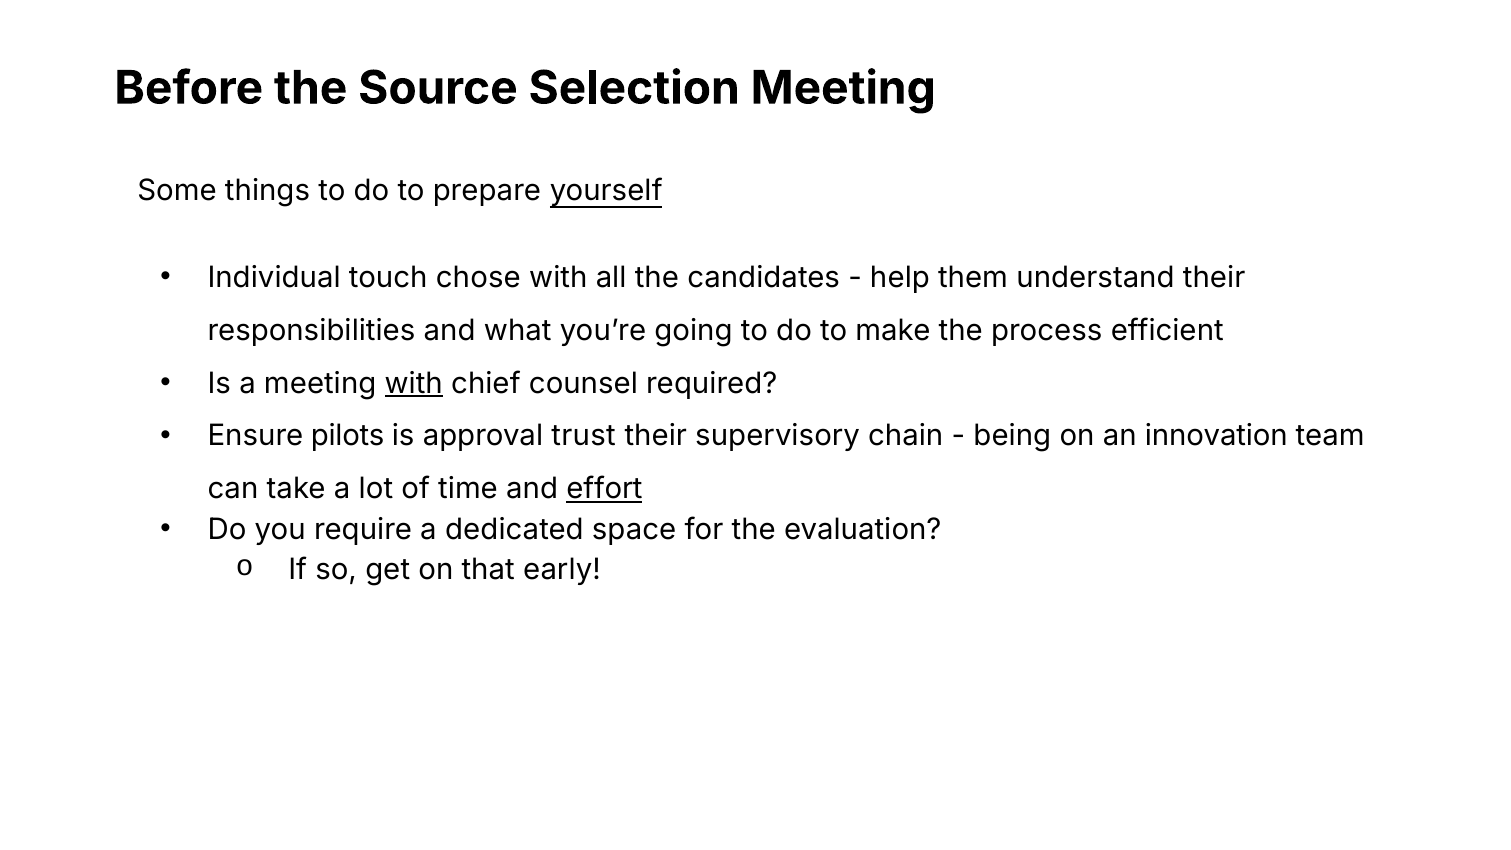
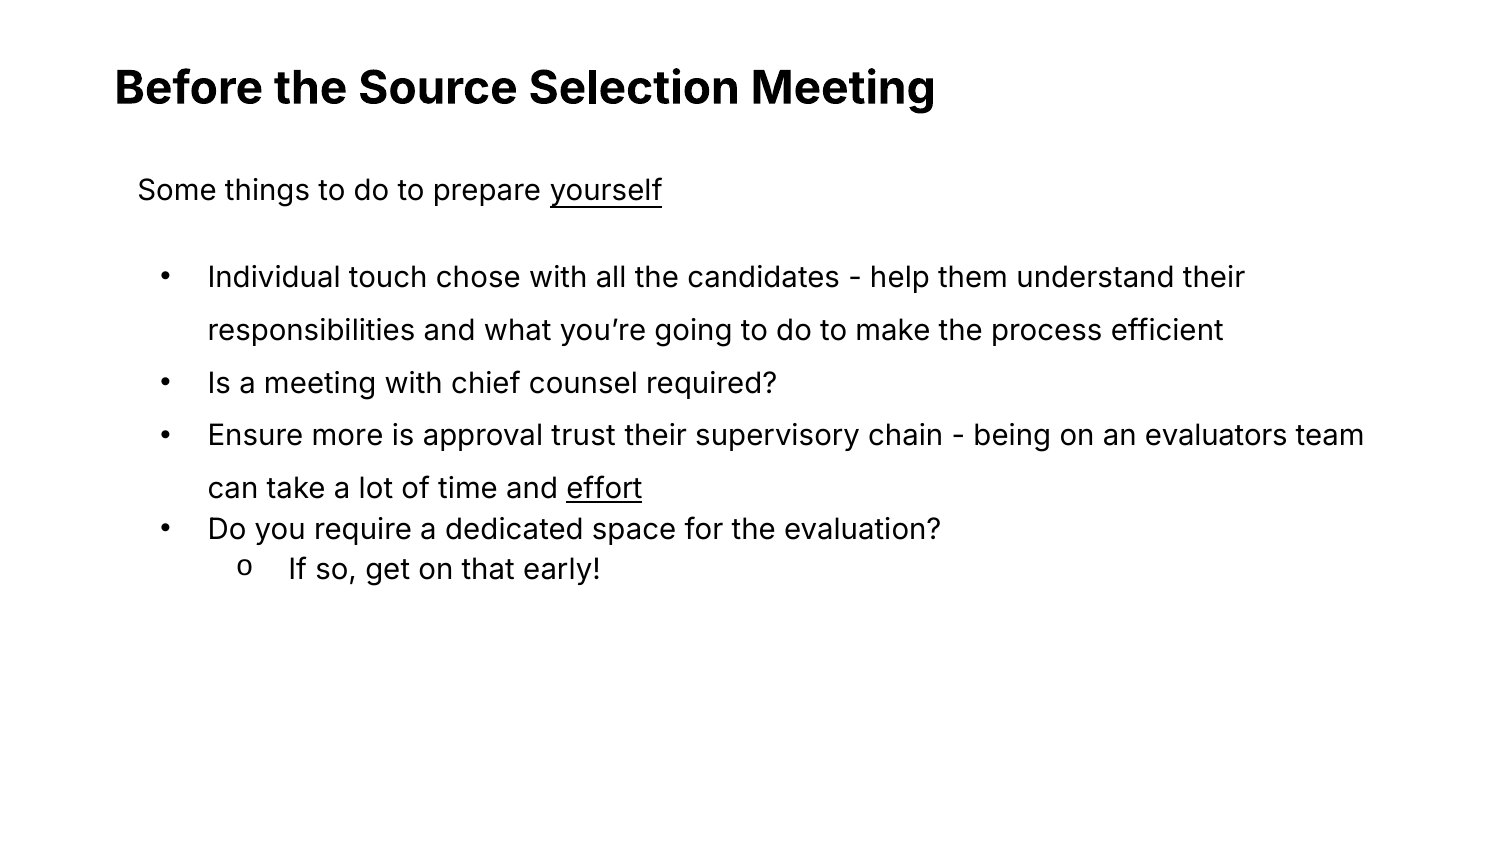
with underline: present -> none (414, 383)
pilots: pilots -> more (347, 436)
innovation: innovation -> evaluators (1216, 436)
